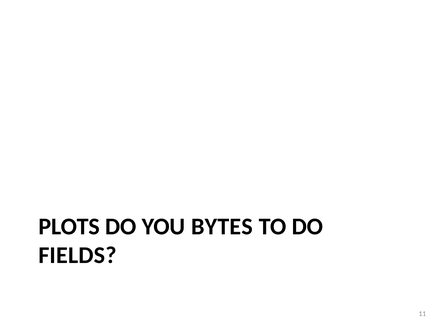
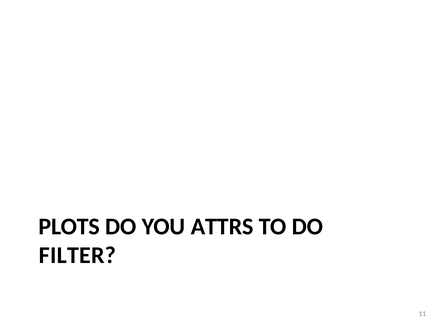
BYTES: BYTES -> ATTRS (222, 226)
FIELDS: FIELDS -> FILTER (77, 255)
